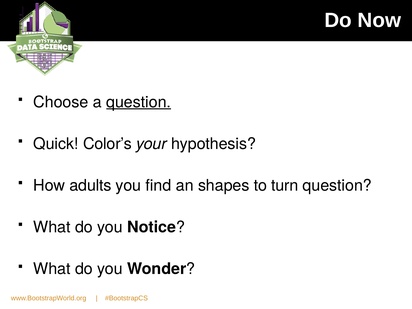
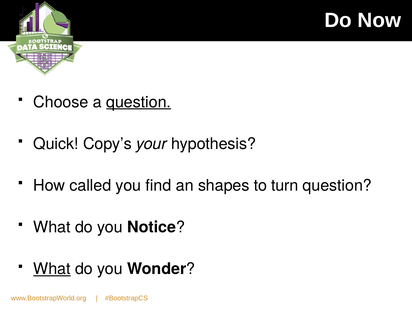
Color’s: Color’s -> Copy’s (107, 144)
adults: adults -> called (90, 185)
What underline: none -> present (52, 269)
